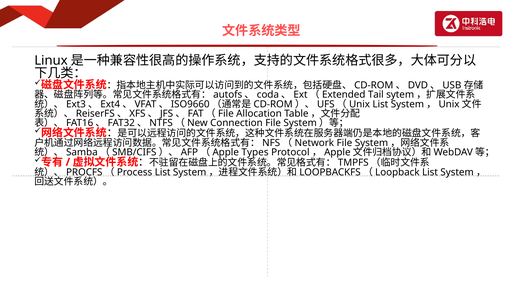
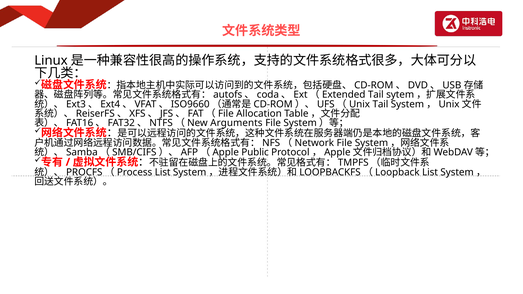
List: List -> Tail (380, 104)
Connection: Connection -> Arguments (236, 123)
Types: Types -> Public (255, 152)
